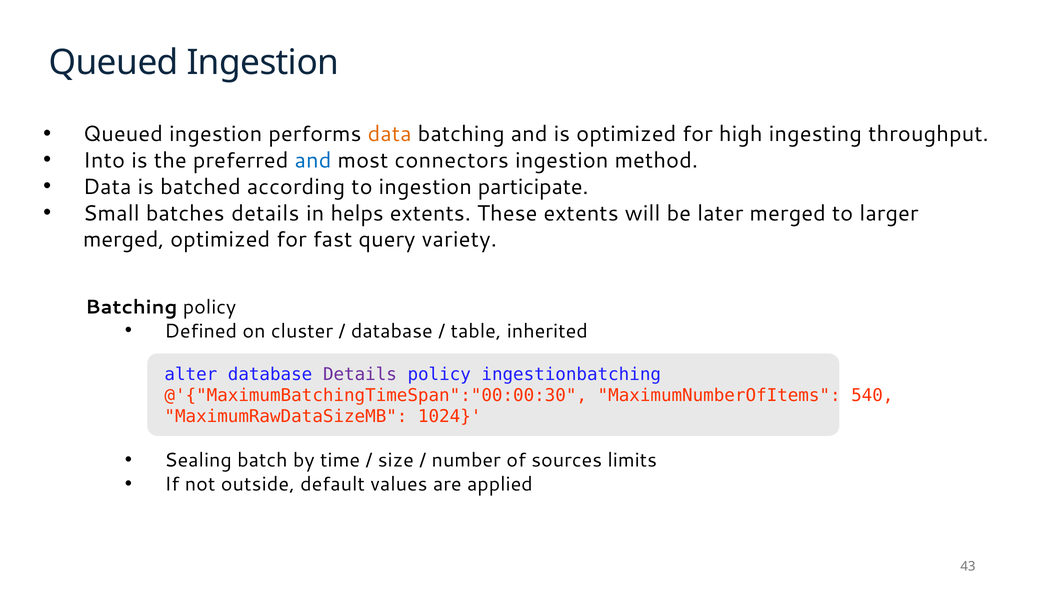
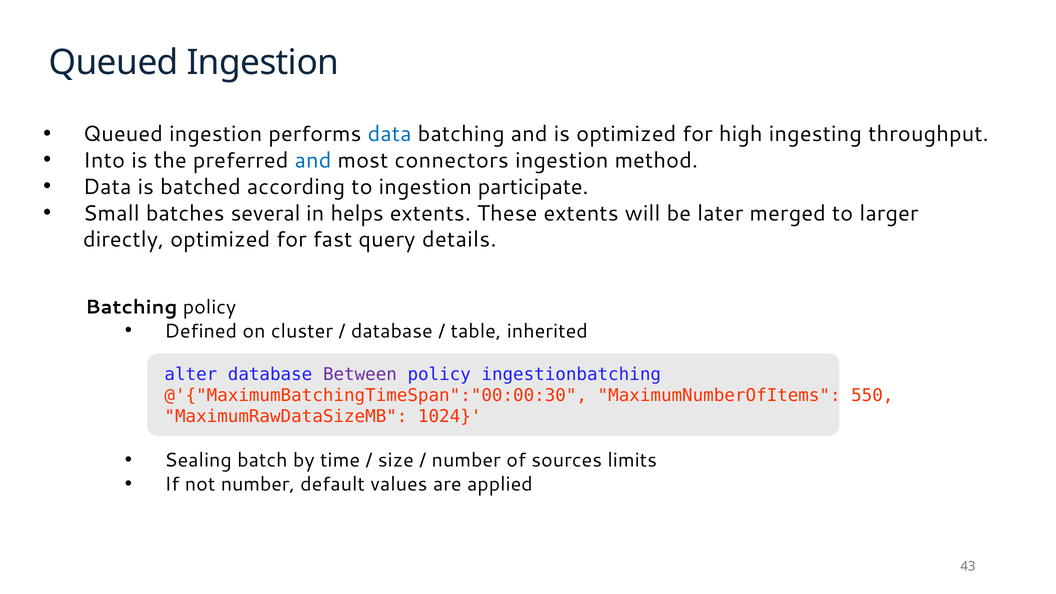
data colour: orange -> blue (390, 134)
batches details: details -> several (266, 213)
merged: merged -> directly (124, 240)
variety: variety -> details (459, 240)
database Details: Details -> Between (360, 374)
540: 540 -> 550 (872, 395)
not outside: outside -> number (258, 484)
